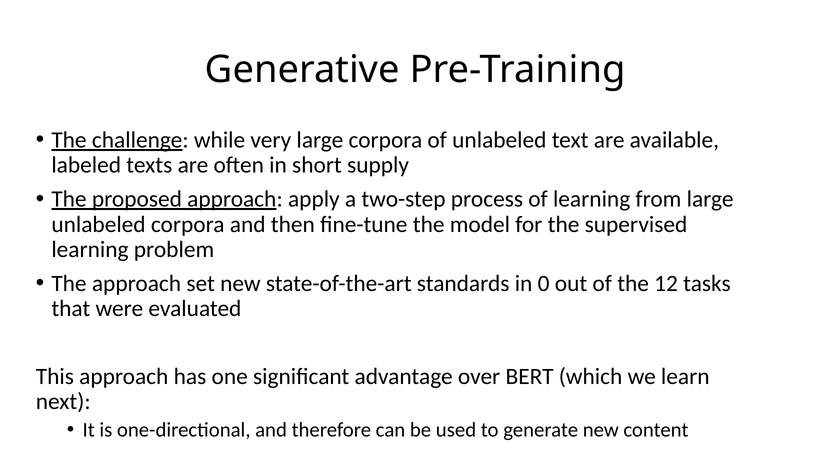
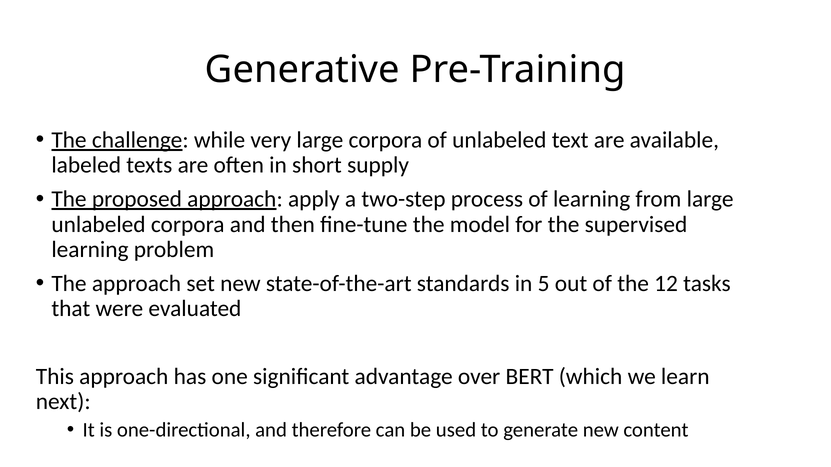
0: 0 -> 5 (544, 284)
